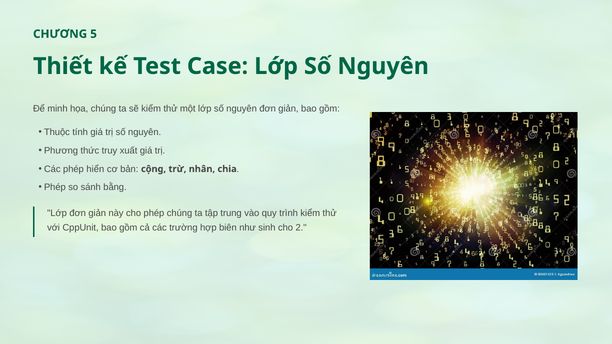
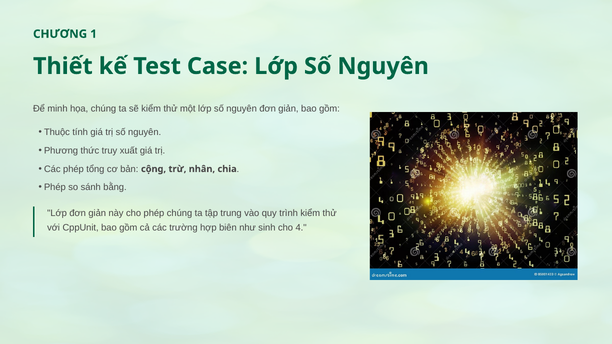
5: 5 -> 1 (94, 34)
hiển: hiển -> tổng (95, 169)
2: 2 -> 4 (301, 228)
